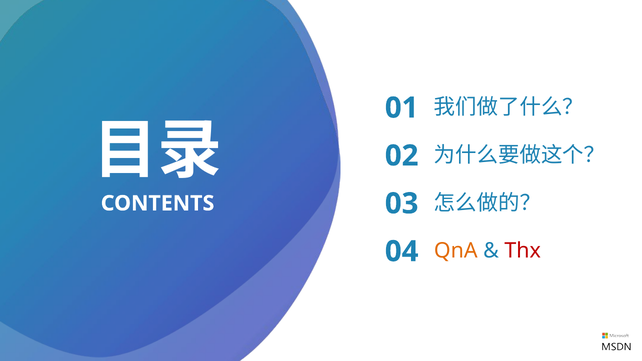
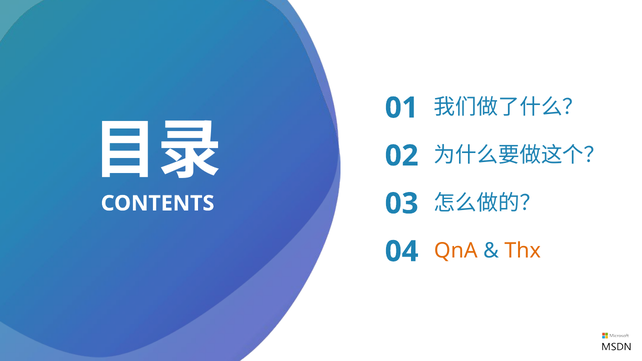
Thx colour: red -> orange (523, 251)
